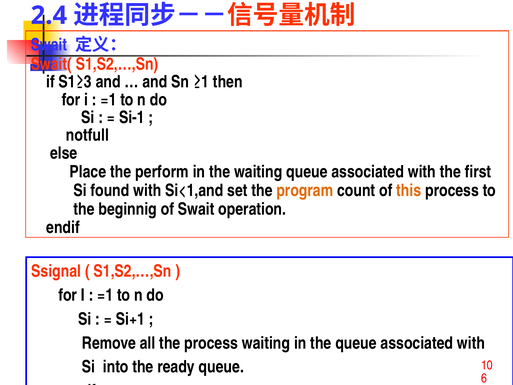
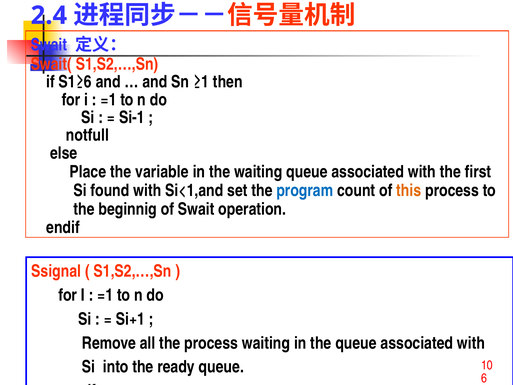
S1≥3: S1≥3 -> S1≥6 (75, 82)
perform: perform -> variable (162, 172)
program colour: orange -> blue (305, 190)
